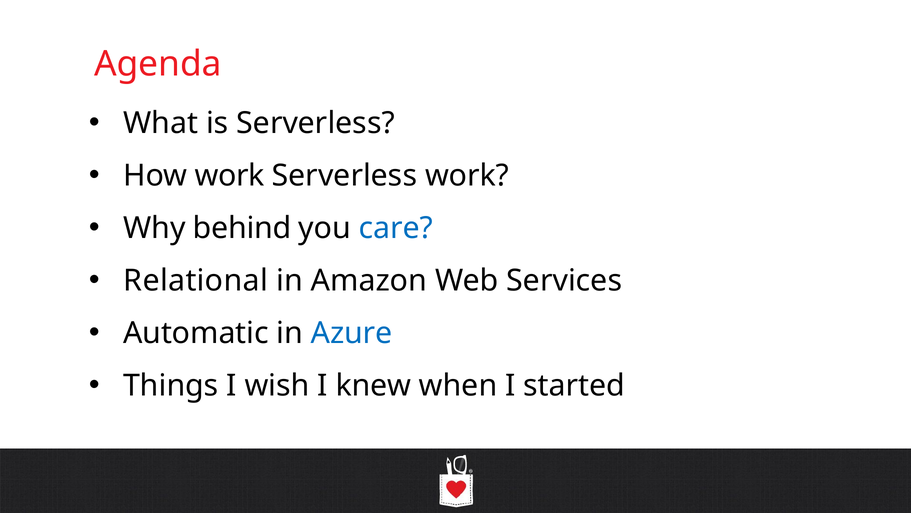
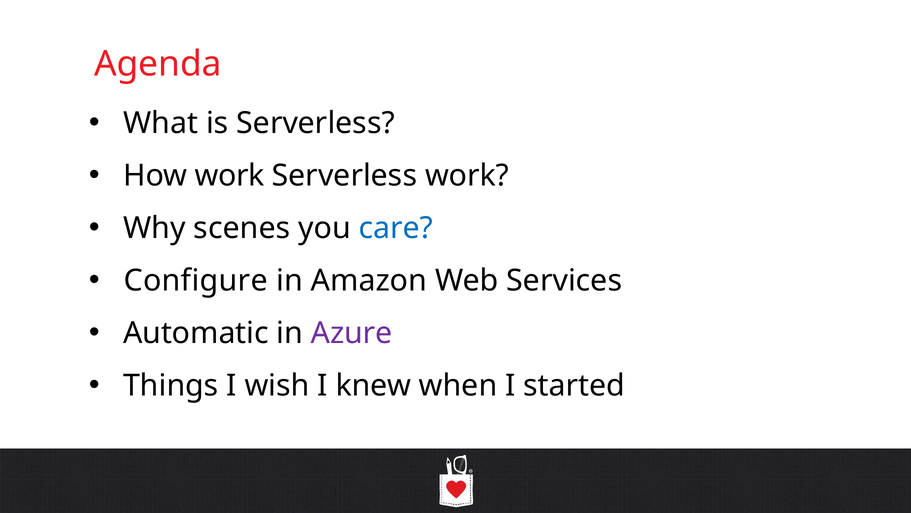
behind: behind -> scenes (242, 228)
Relational: Relational -> Configure (196, 280)
Azure colour: blue -> purple (352, 333)
